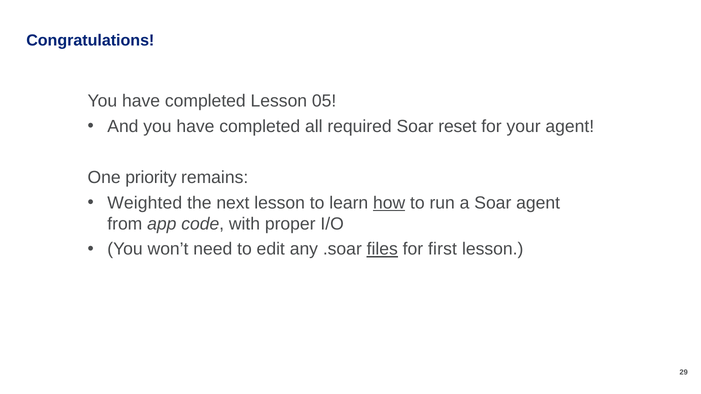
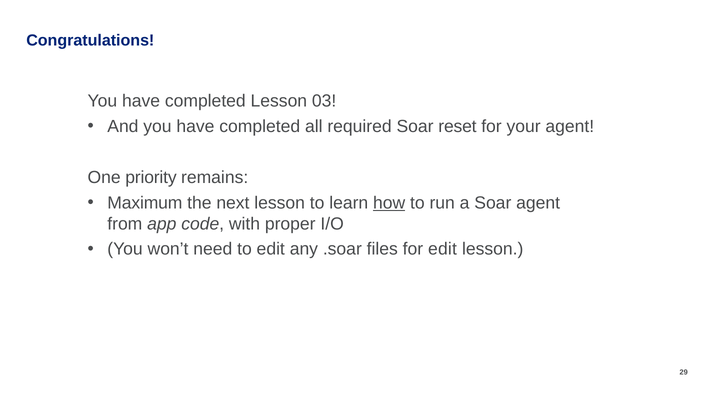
05: 05 -> 03 (324, 101)
Weighted: Weighted -> Maximum (145, 203)
files underline: present -> none (382, 249)
for first: first -> edit (442, 249)
